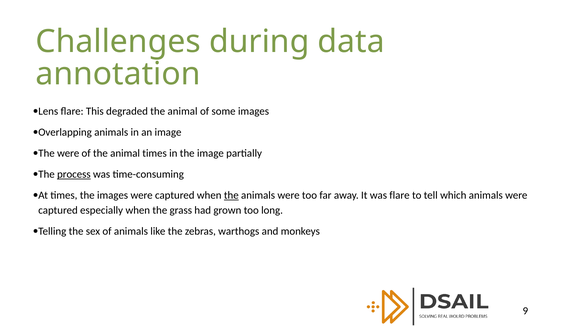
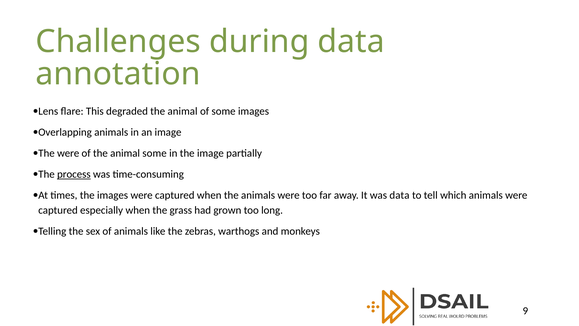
animal times: times -> some (155, 153)
the underline: present -> none (231, 195)
was flare: flare -> data (399, 195)
